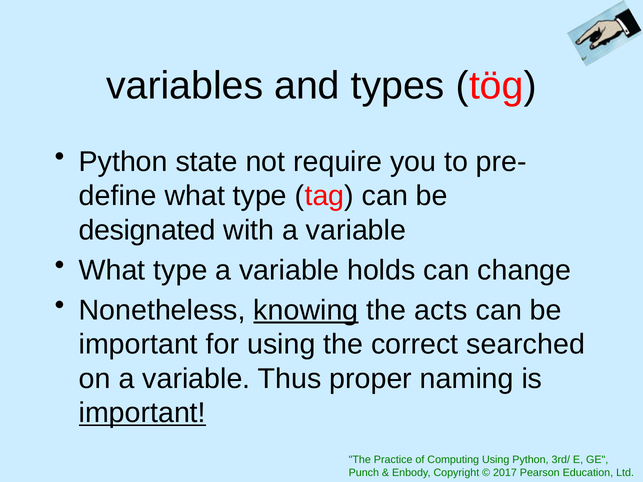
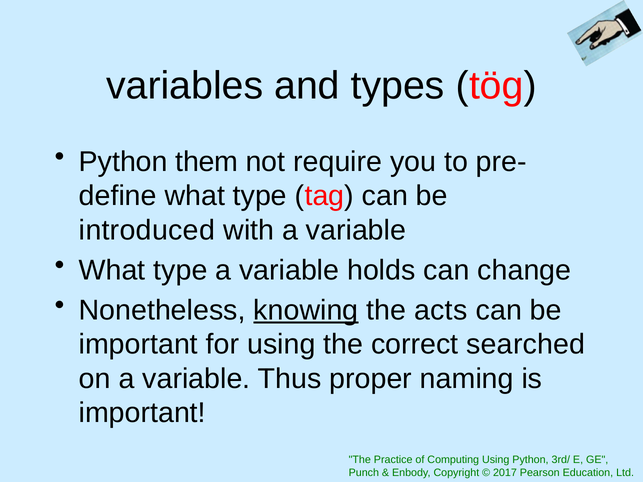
state: state -> them (207, 162)
designated: designated -> introduced (147, 230)
important underline: present -> none (142, 413)
